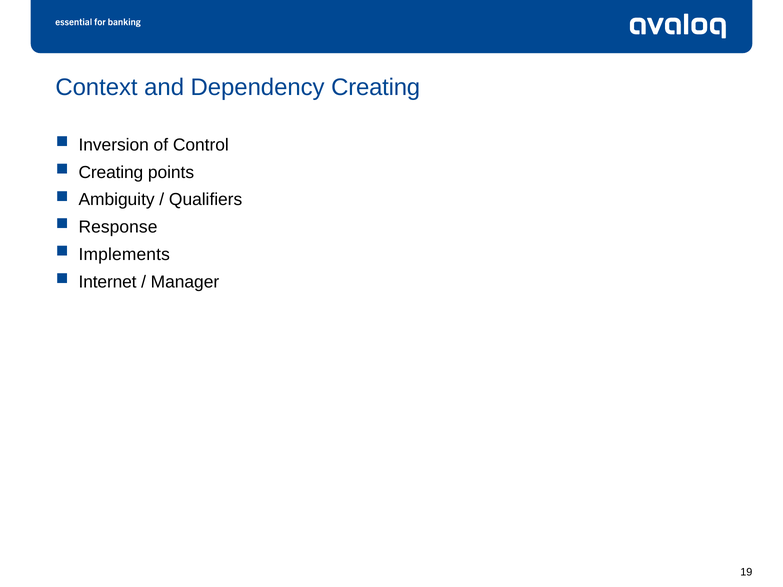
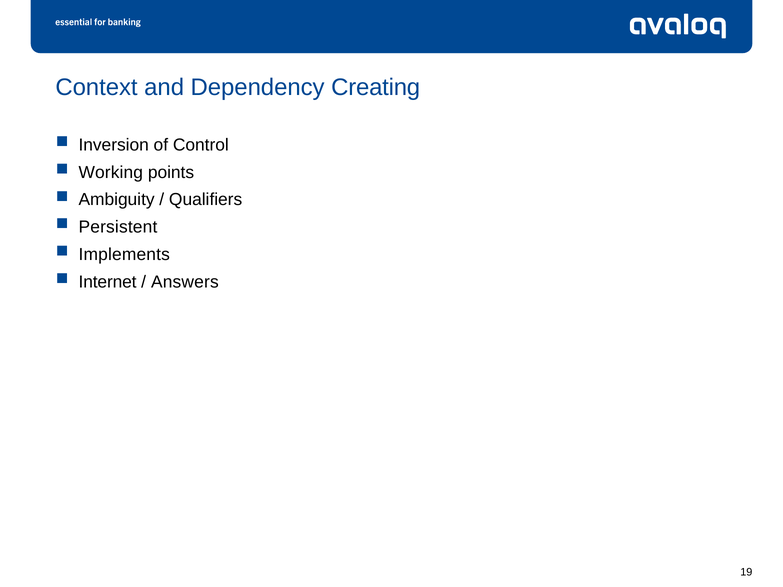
Creating: Creating -> Working (111, 172)
Response: Response -> Persistent (118, 227)
Manager: Manager -> Answers (185, 282)
